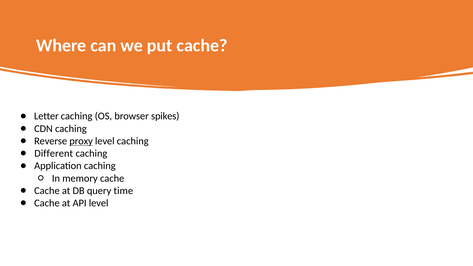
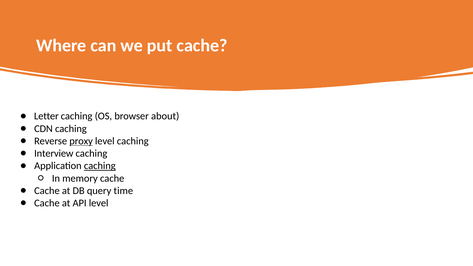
spikes: spikes -> about (165, 116)
Different: Different -> Interview (54, 154)
caching underline: none -> present (100, 166)
